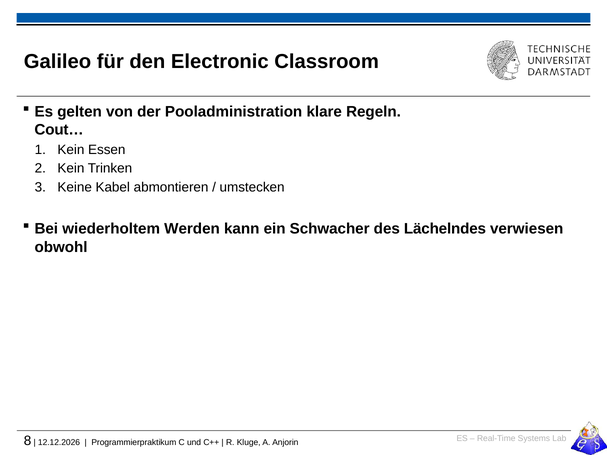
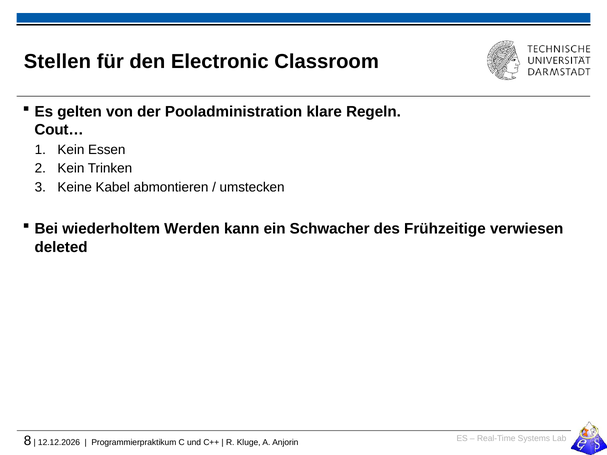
Galileo: Galileo -> Stellen (57, 62)
Lächelndes: Lächelndes -> Frühzeitige (445, 229)
obwohl: obwohl -> deleted (61, 247)
